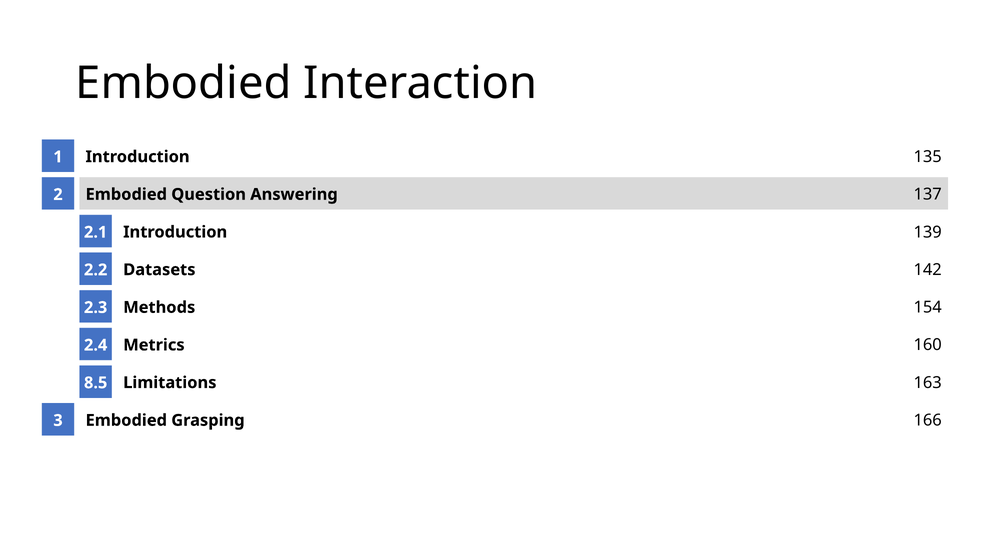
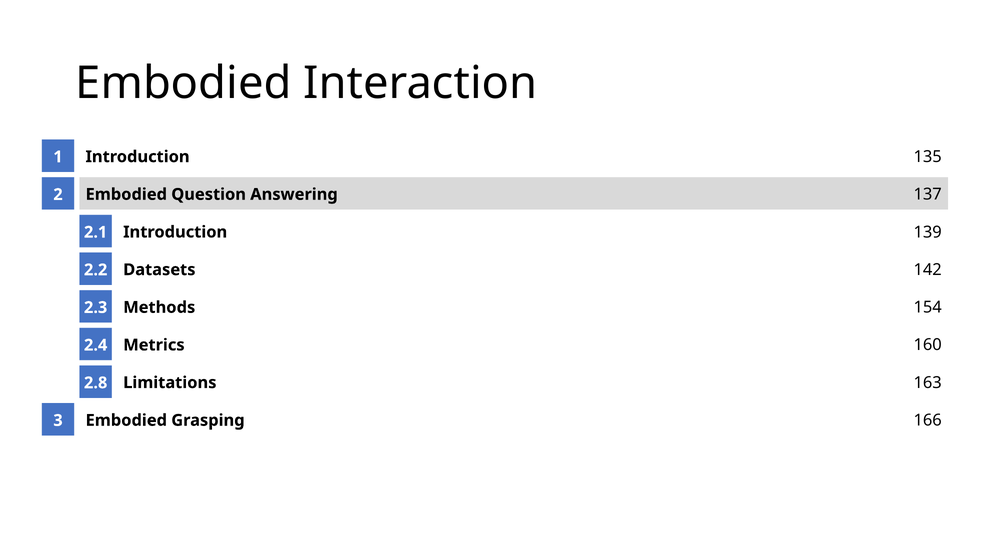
8.5: 8.5 -> 2.8 (96, 383)
